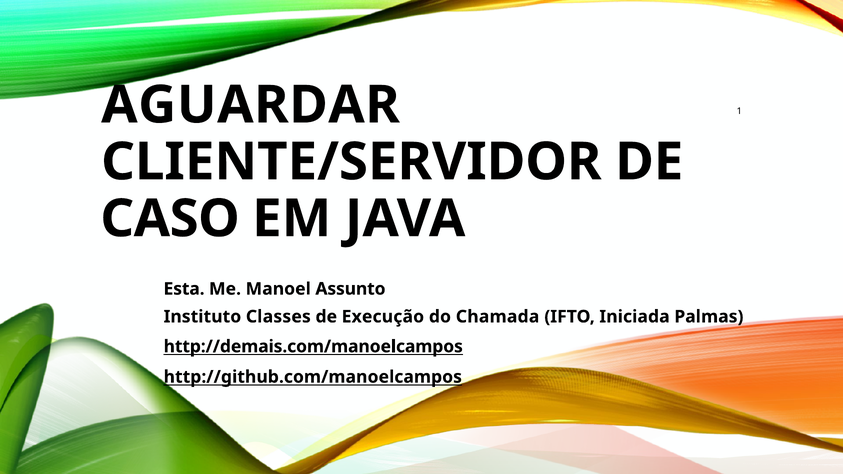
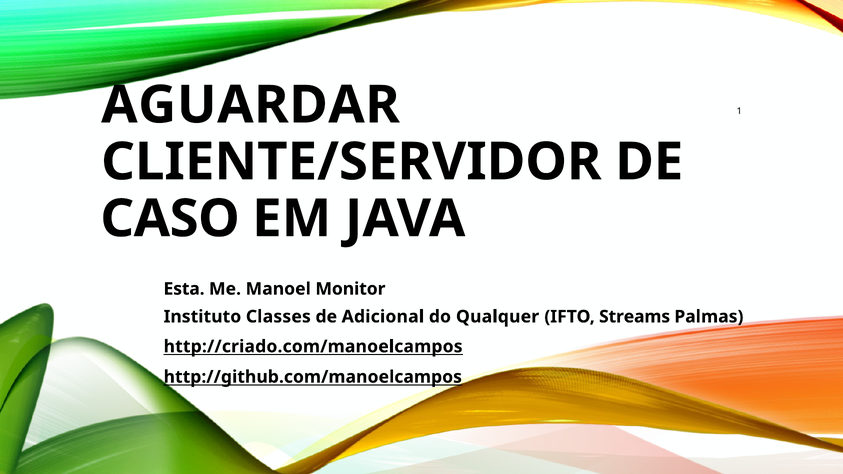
Assunto: Assunto -> Monitor (350, 289)
Execução: Execução -> Adicional (383, 317)
Chamada: Chamada -> Qualquer (498, 317)
Iniciada: Iniciada -> Streams (635, 317)
http://demais.com/manoelcampos: http://demais.com/manoelcampos -> http://criado.com/manoelcampos (313, 347)
